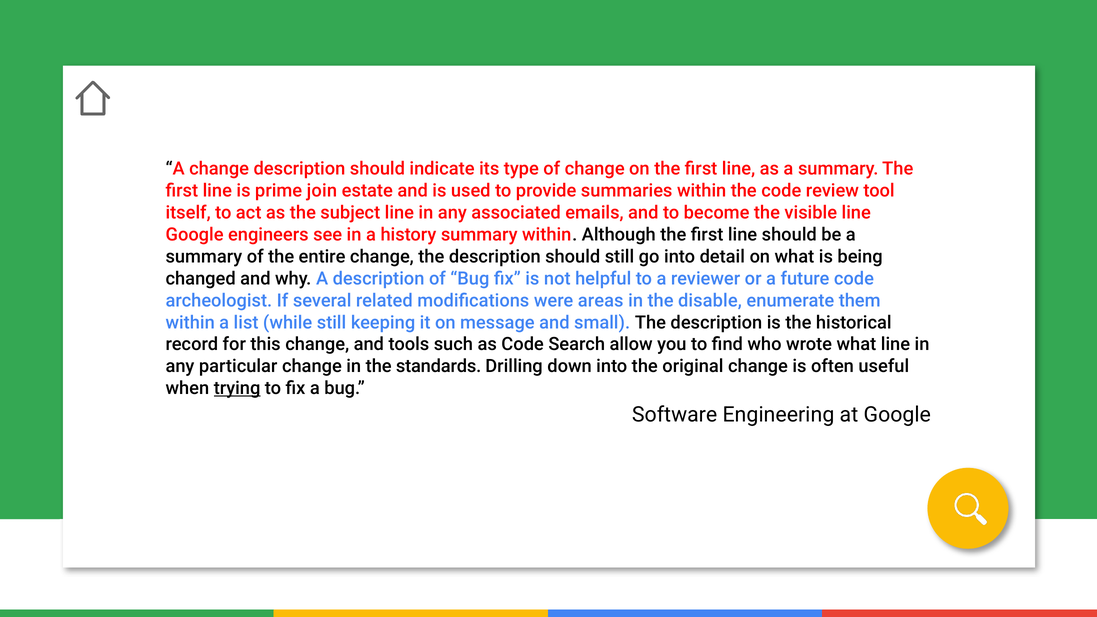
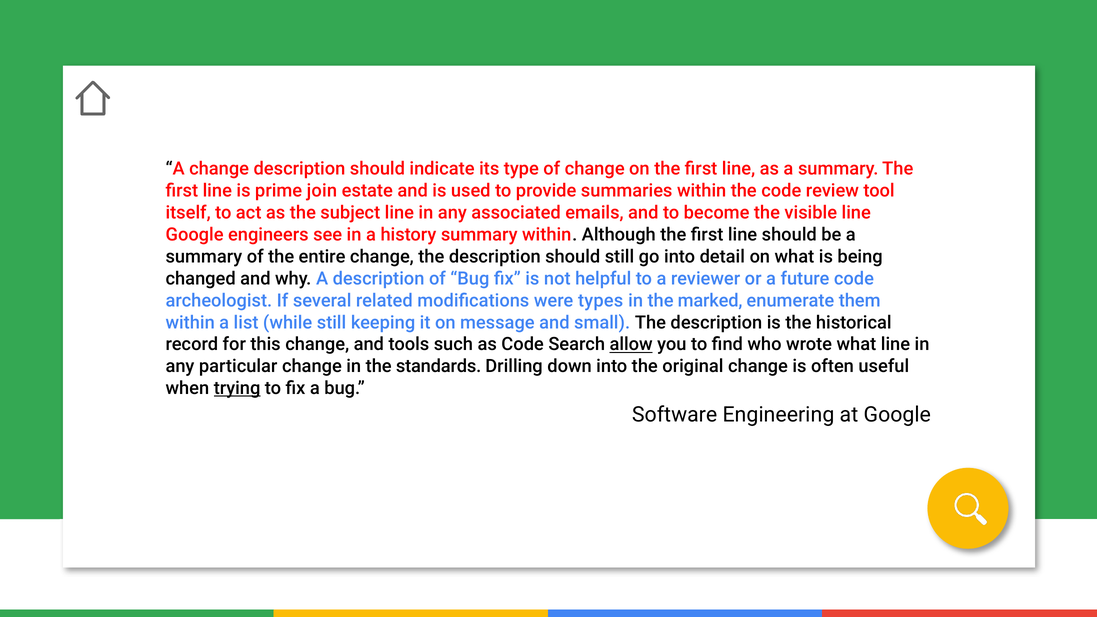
areas: areas -> types (601, 301)
disable: disable -> marked (710, 301)
allow underline: none -> present (631, 344)
